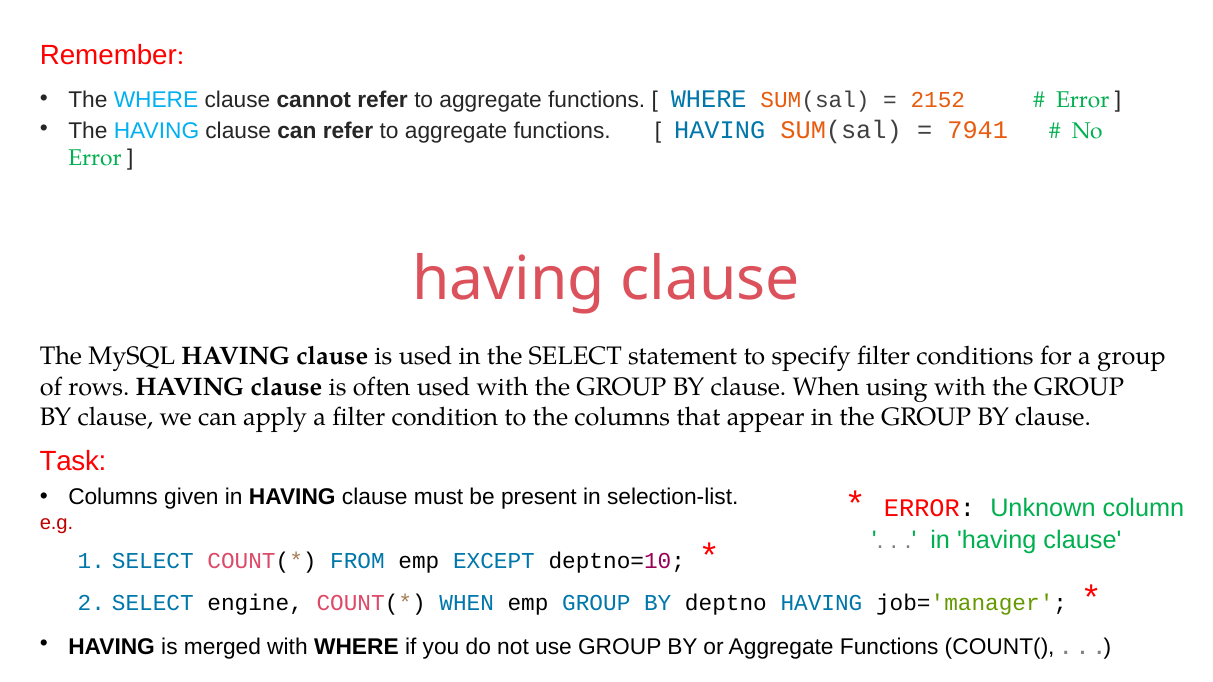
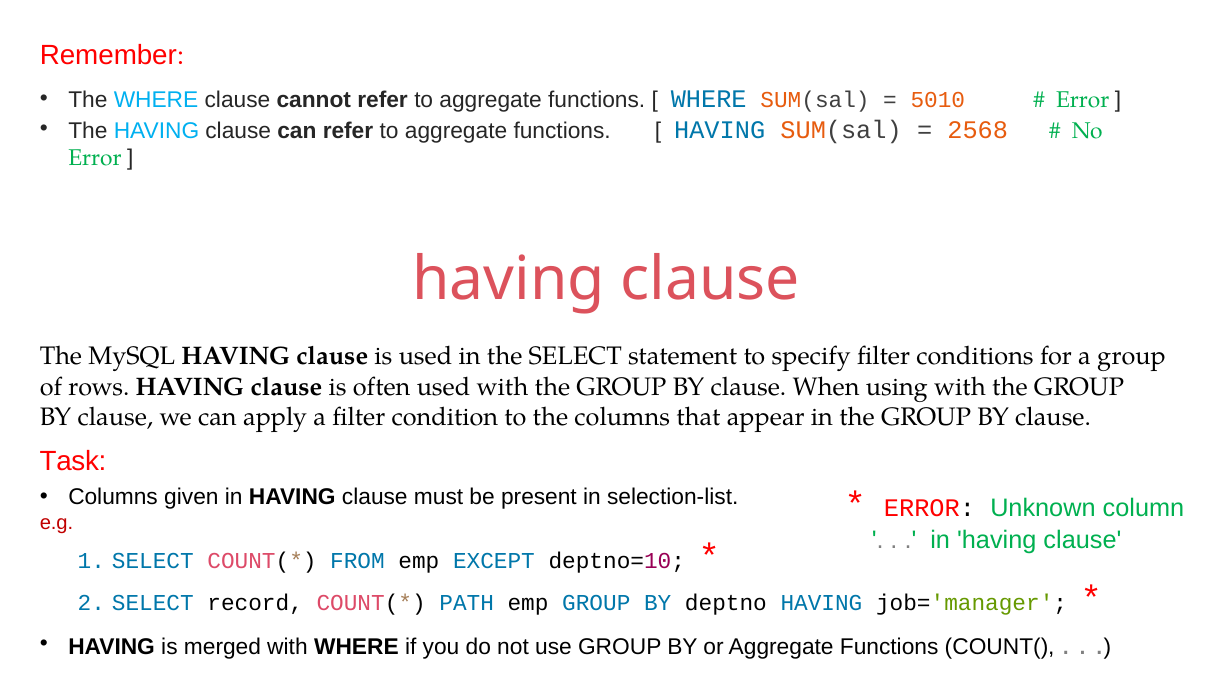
2152: 2152 -> 5010 (938, 100)
7941: 7941 -> 2568 (978, 130)
engine: engine -> record (255, 604)
WHEN: WHEN -> PATH (467, 604)
